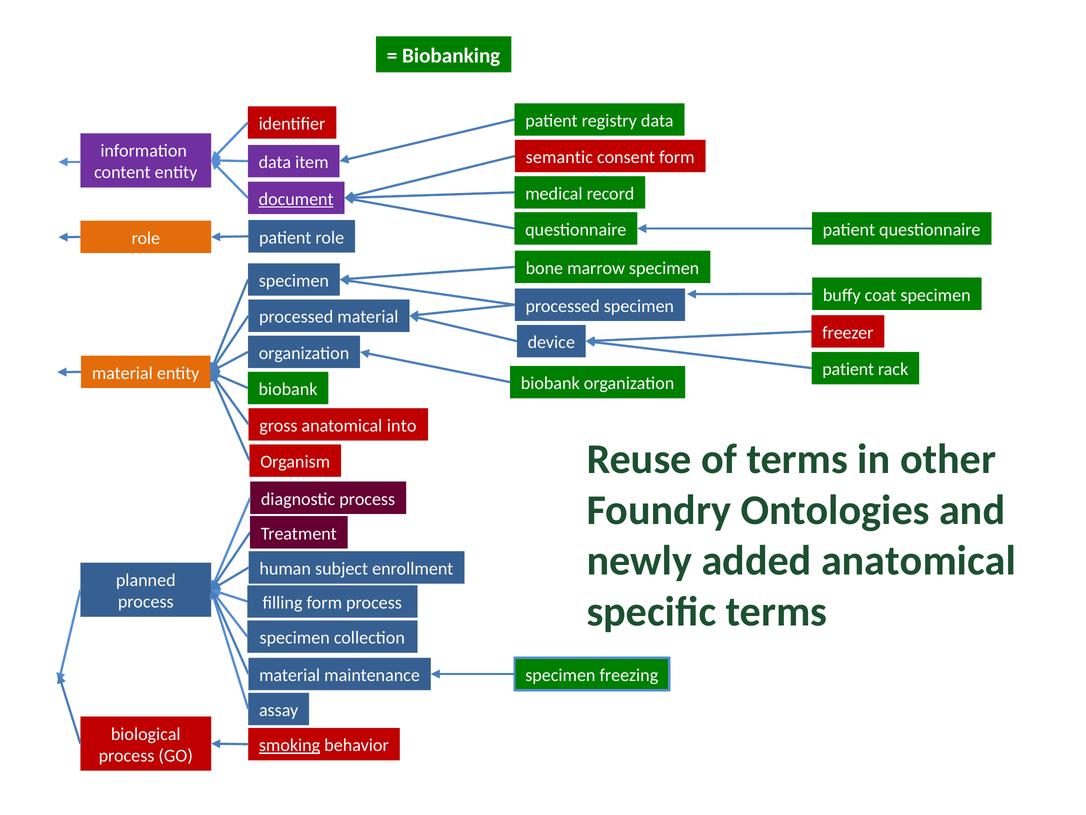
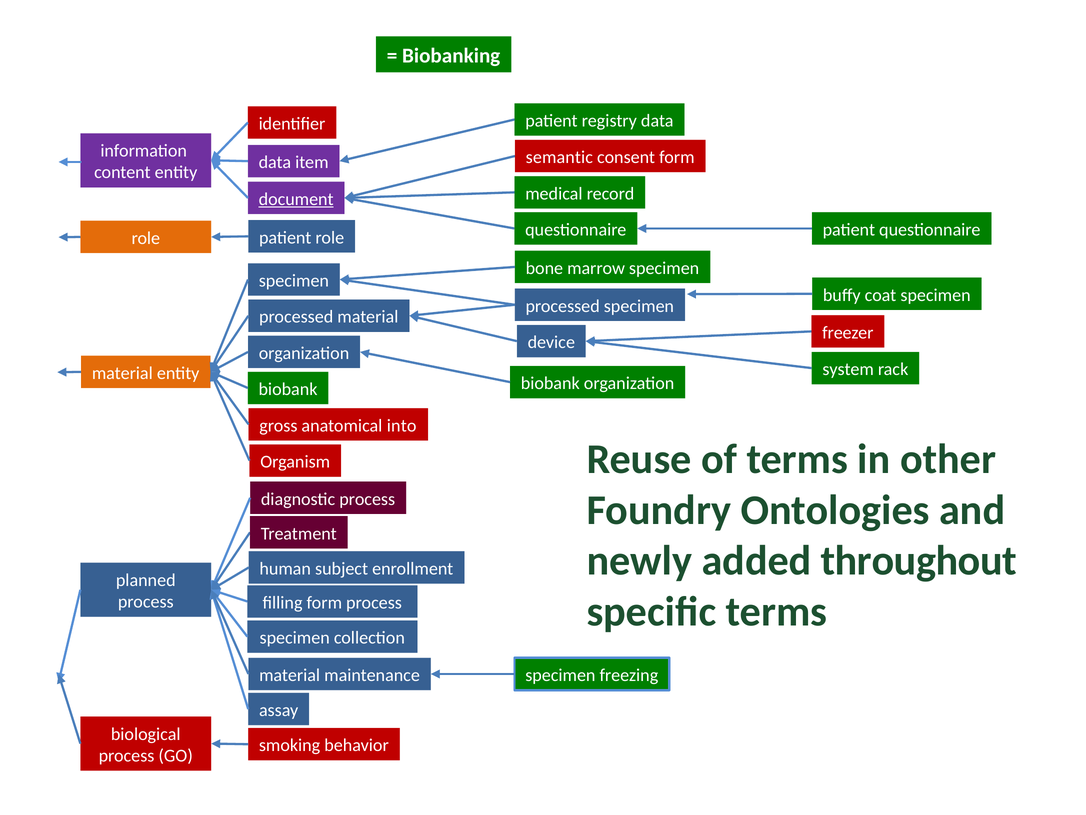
patient: patient -> system (848, 369)
added anatomical: anatomical -> throughout (919, 561)
smoking underline: present -> none (290, 745)
